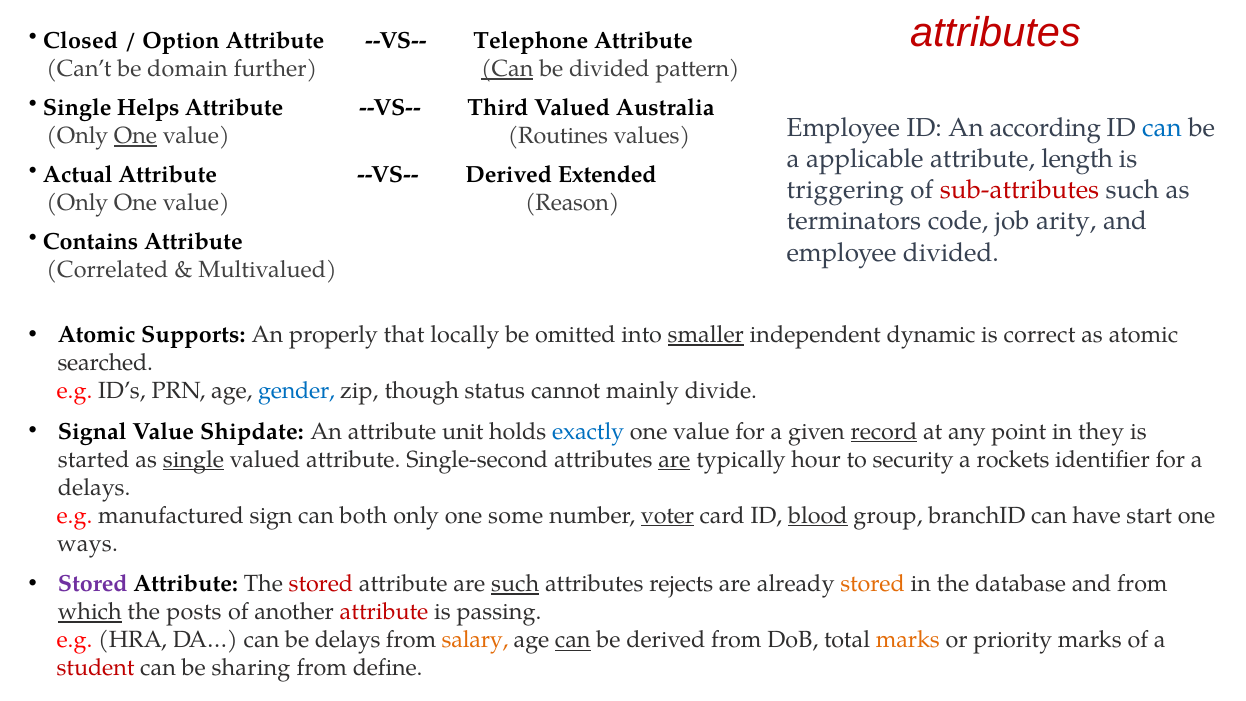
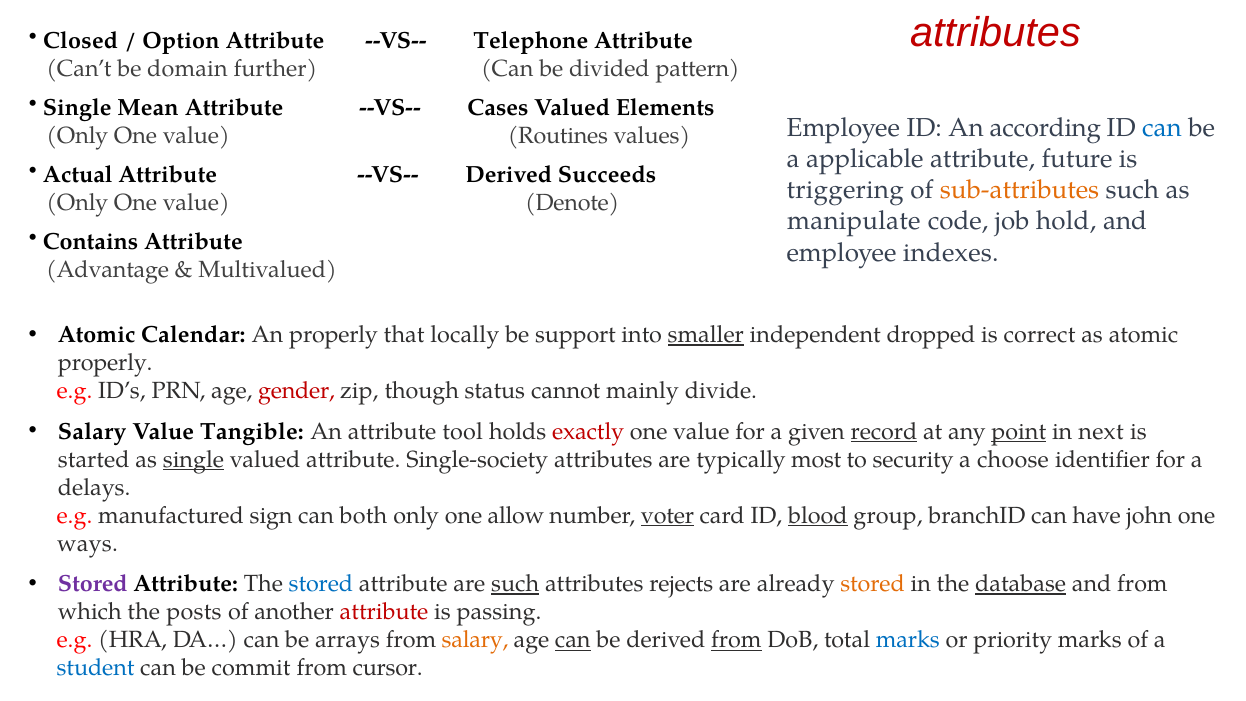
Can underline: present -> none (507, 69)
Helps: Helps -> Mean (148, 108)
Third: Third -> Cases (498, 108)
Australia: Australia -> Elements (665, 108)
One underline: present -> none (136, 136)
length: length -> future (1077, 159)
Extended: Extended -> Succeeds (607, 175)
sub-attributes colour: red -> orange (1020, 190)
Reason: Reason -> Denote (572, 203)
terminators: terminators -> manipulate (854, 221)
arity: arity -> hold (1066, 221)
employee divided: divided -> indexes (951, 252)
Correlated: Correlated -> Advantage (108, 270)
Supports: Supports -> Calendar (193, 335)
omitted: omitted -> support (575, 335)
dynamic: dynamic -> dropped (931, 335)
searched: searched -> properly (105, 363)
gender colour: blue -> red (296, 391)
Signal: Signal -> Salary (92, 431)
Shipdate: Shipdate -> Tangible (252, 431)
unit: unit -> tool (463, 431)
exactly colour: blue -> red (588, 431)
point underline: none -> present (1019, 431)
they: they -> next (1101, 431)
Single-second: Single-second -> Single-society (477, 459)
are underline: present -> none (674, 459)
hour: hour -> most (816, 459)
rockets: rockets -> choose (1013, 459)
some: some -> allow (516, 515)
start: start -> john (1149, 515)
stored colour: red -> blue (321, 584)
database underline: none -> present (1021, 584)
which underline: present -> none (90, 612)
be delays: delays -> arrays (348, 640)
from underline: none -> present (736, 640)
marks colour: orange -> blue (908, 640)
student colour: red -> blue (96, 668)
sharing: sharing -> commit (251, 668)
define: define -> cursor (388, 668)
